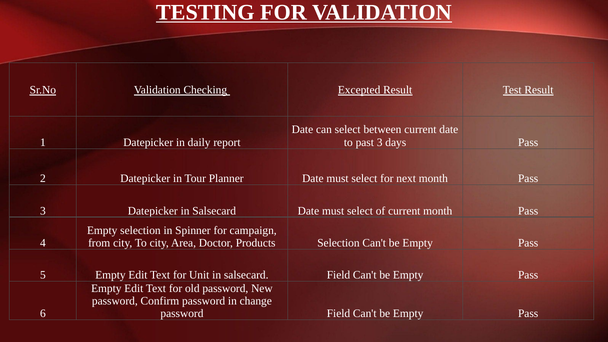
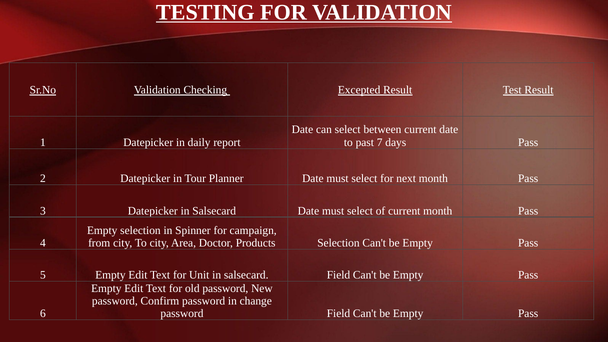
past 3: 3 -> 7 (380, 142)
